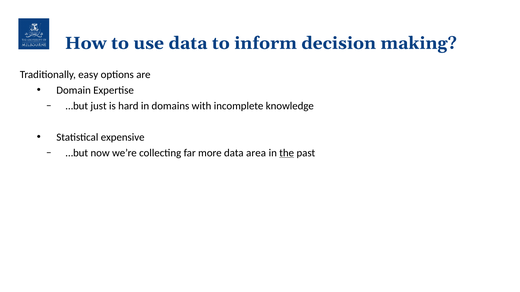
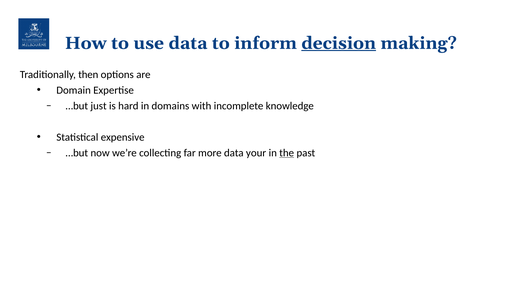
decision underline: none -> present (339, 43)
easy: easy -> then (88, 75)
area: area -> your (256, 153)
